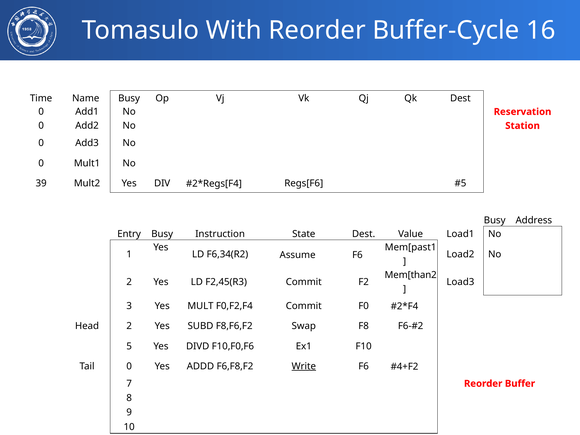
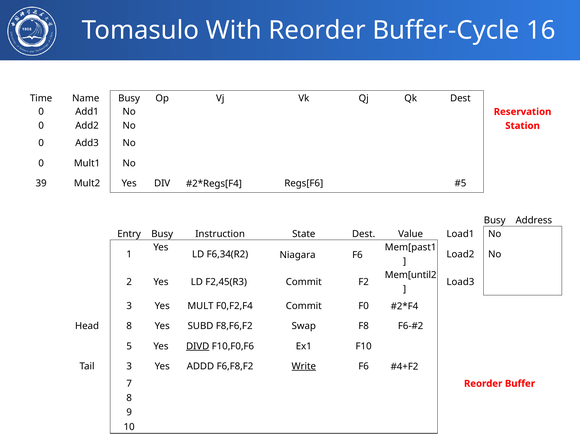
Assume: Assume -> Niagara (298, 255)
Mem[than2: Mem[than2 -> Mem[until2 (411, 275)
Head 2: 2 -> 8 (129, 326)
DIVD underline: none -> present (198, 346)
Tail 0: 0 -> 3 (129, 366)
